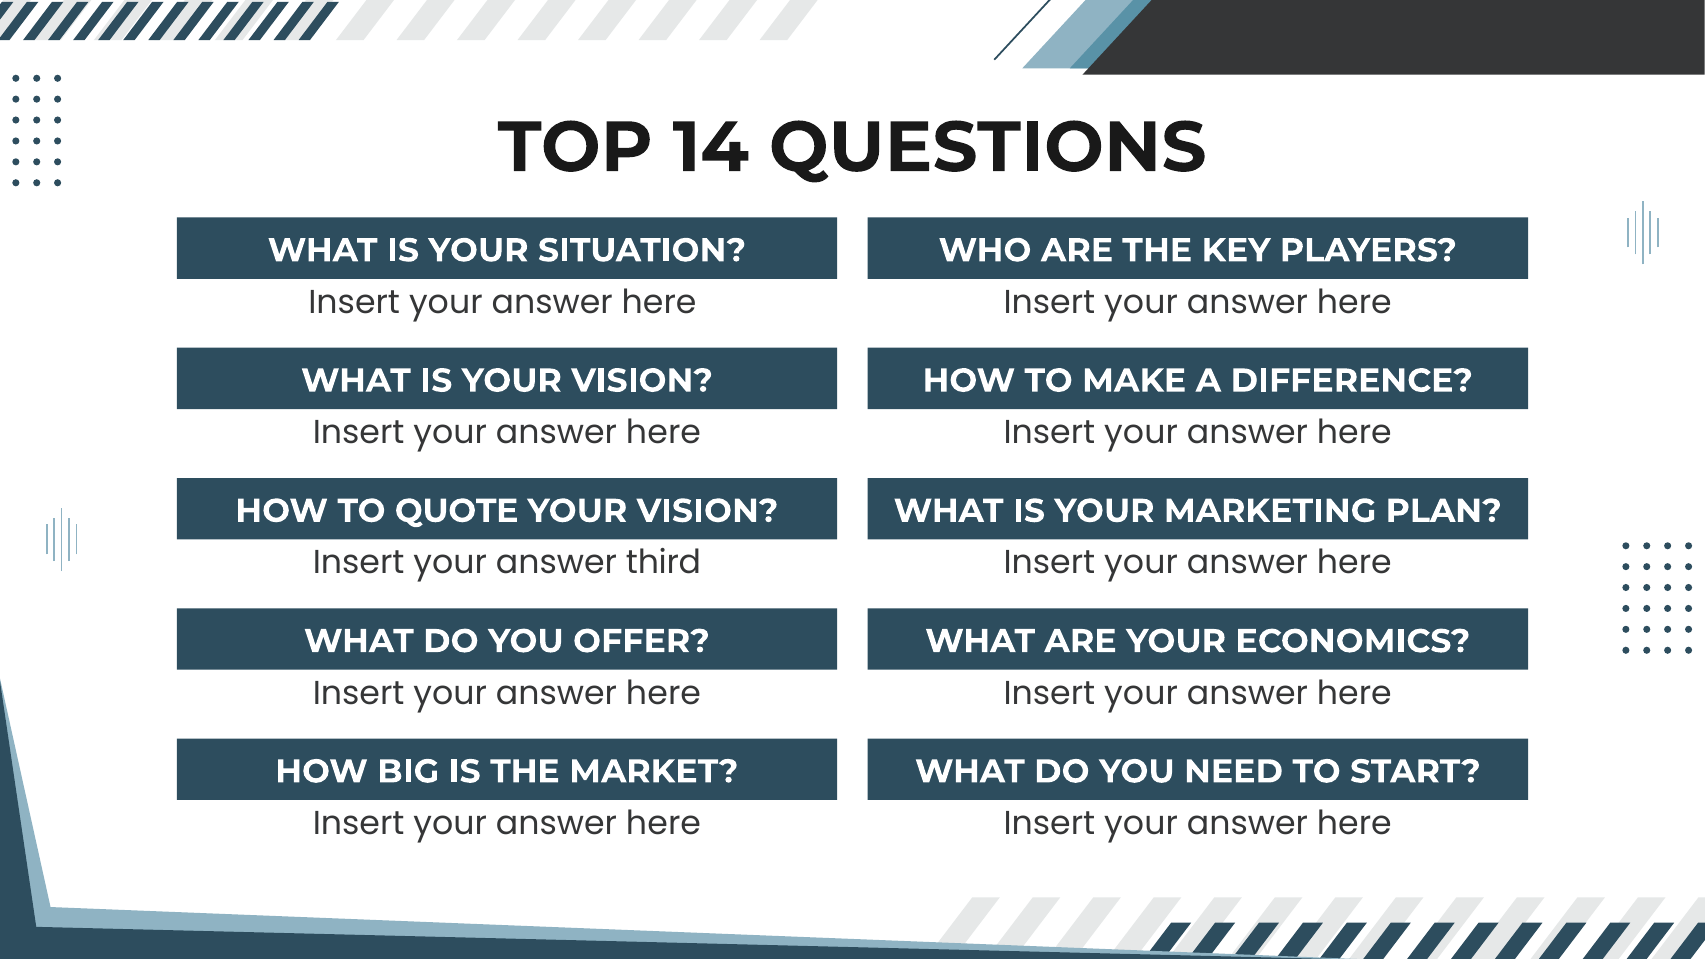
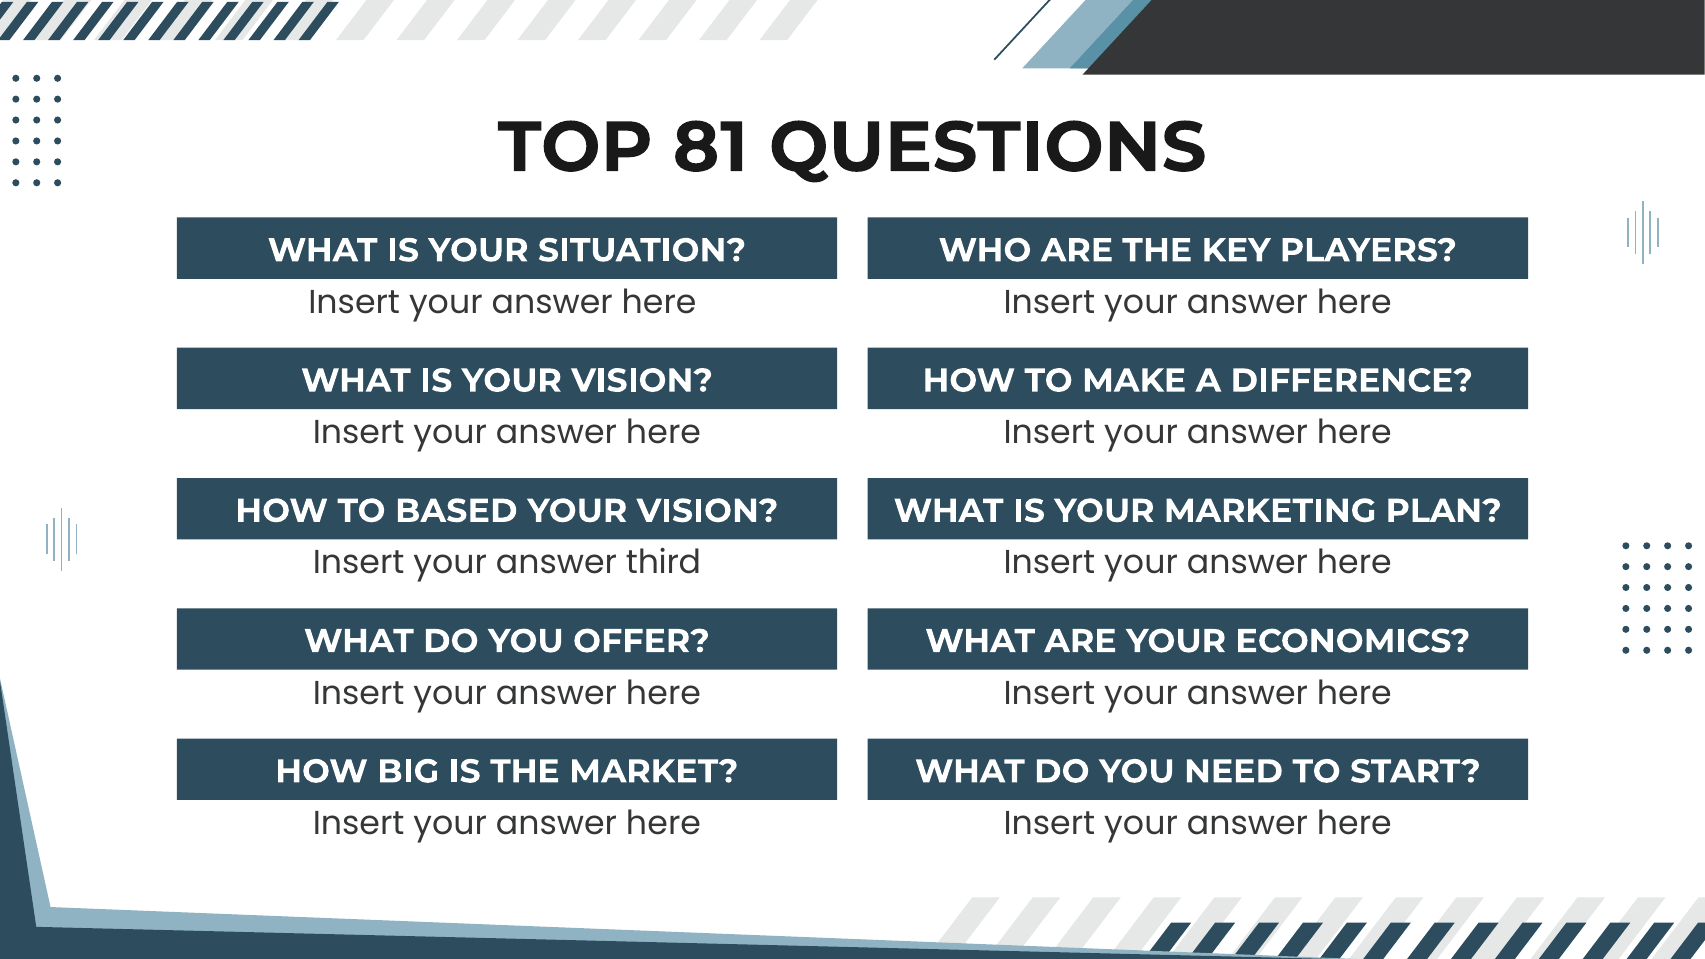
14: 14 -> 81 (710, 148)
QUOTE: QUOTE -> BASED (456, 511)
